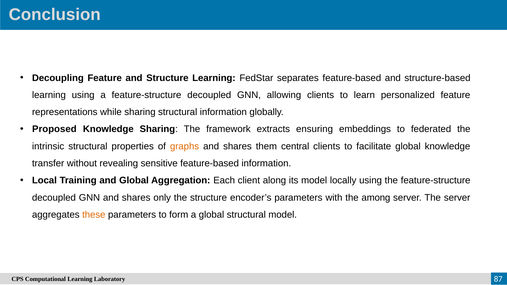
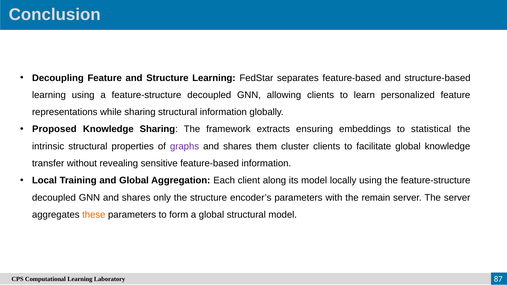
federated: federated -> statistical (431, 129)
graphs colour: orange -> purple (185, 146)
central: central -> cluster (295, 146)
among: among -> remain (376, 198)
